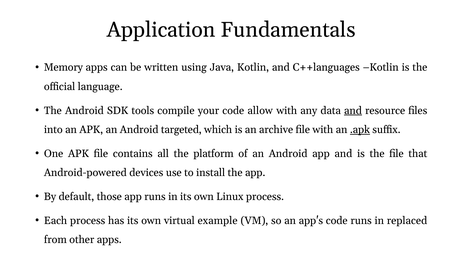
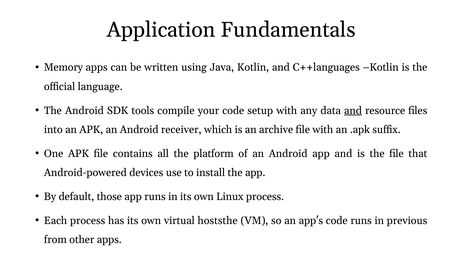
allow: allow -> setup (260, 110)
targeted: targeted -> receiver (181, 129)
.apk underline: present -> none (360, 129)
example: example -> hoststhe (218, 220)
replaced: replaced -> previous (407, 220)
